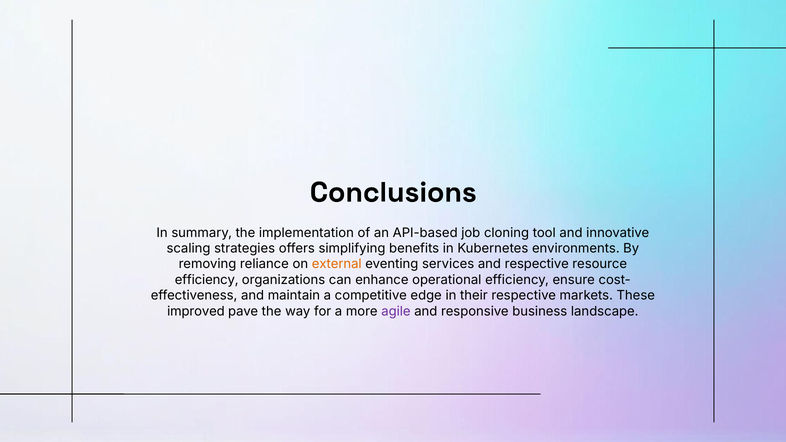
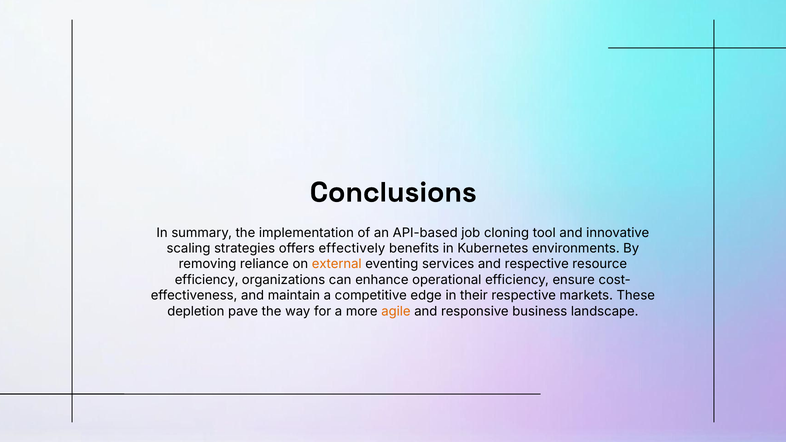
simplifying: simplifying -> effectively (352, 249)
improved: improved -> depletion (196, 311)
agile colour: purple -> orange (396, 311)
